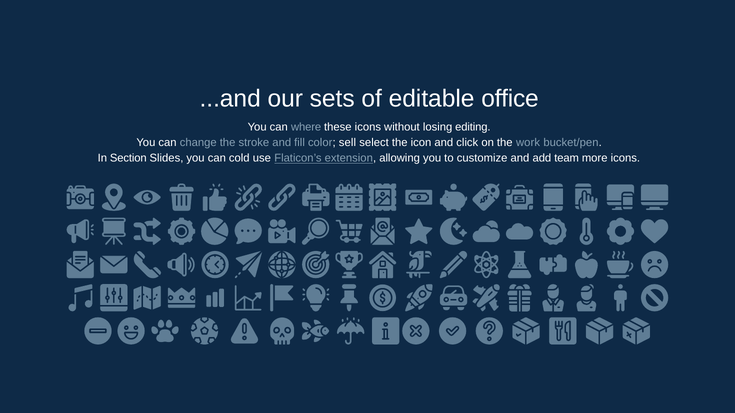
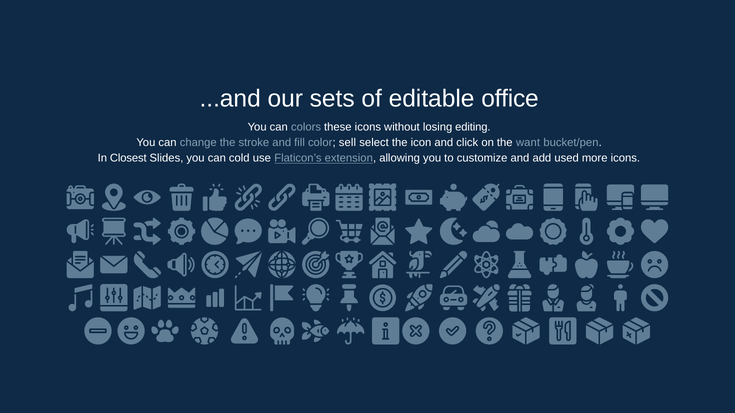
where: where -> colors (306, 127)
work: work -> want (528, 143)
Section: Section -> Closest (128, 158)
team: team -> used (567, 158)
